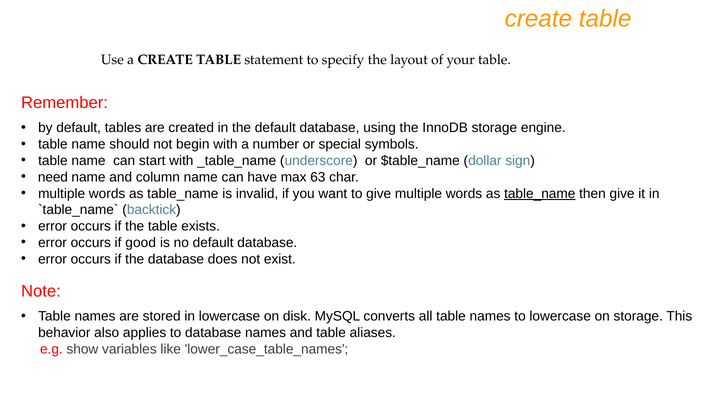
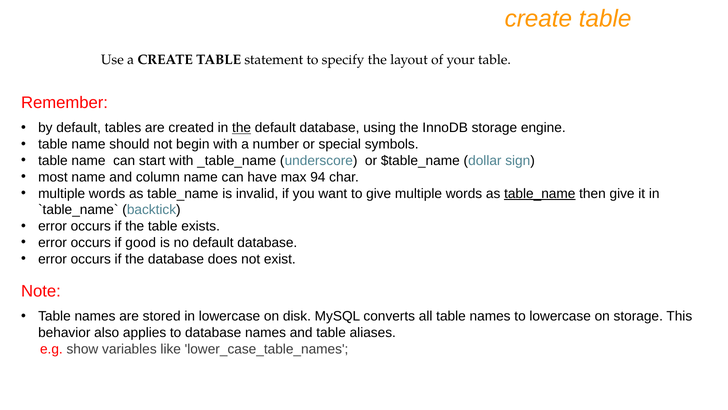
the underline: none -> present (242, 128)
need: need -> most (53, 177)
63: 63 -> 94 (318, 177)
